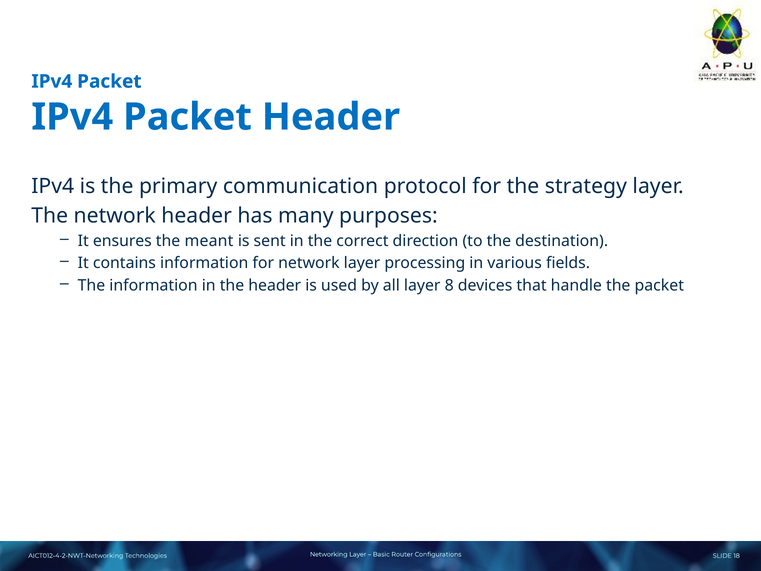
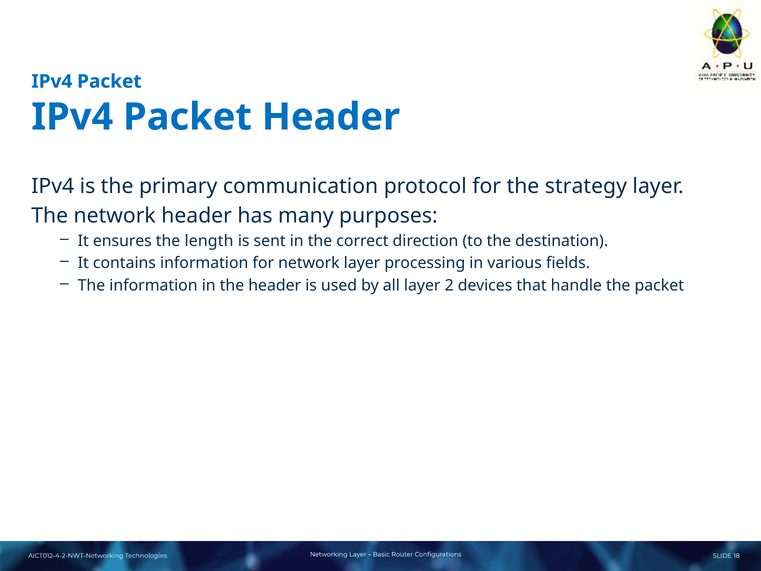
meant: meant -> length (209, 241)
8: 8 -> 2 (449, 285)
